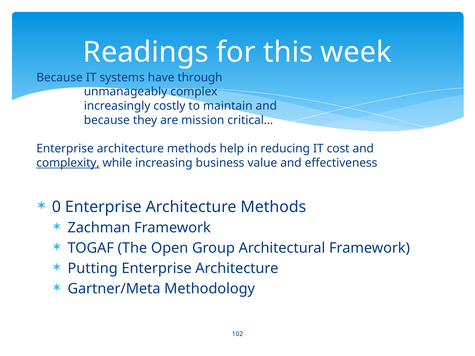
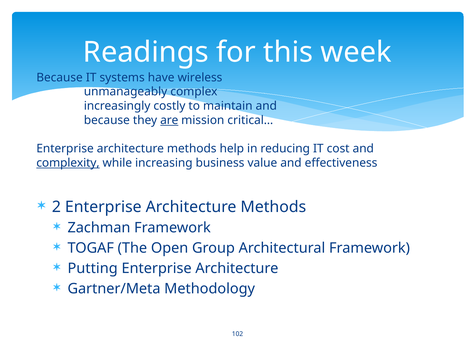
through: through -> wireless (200, 78)
are underline: none -> present (169, 120)
0: 0 -> 2 (56, 207)
